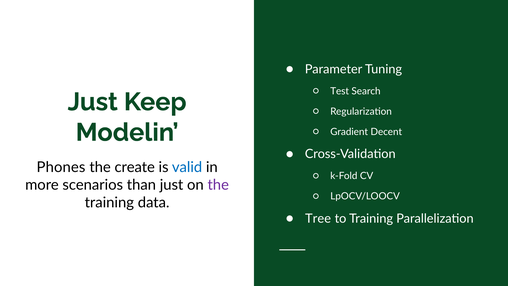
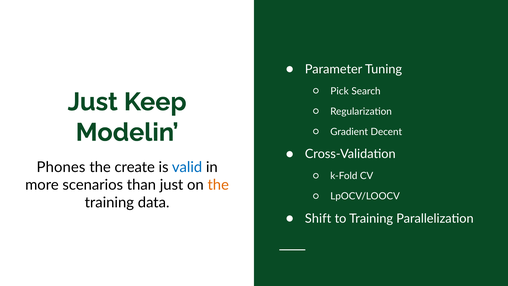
Test: Test -> Pick (340, 91)
the colour: purple -> orange (218, 185)
Tree: Tree -> Shift (318, 218)
